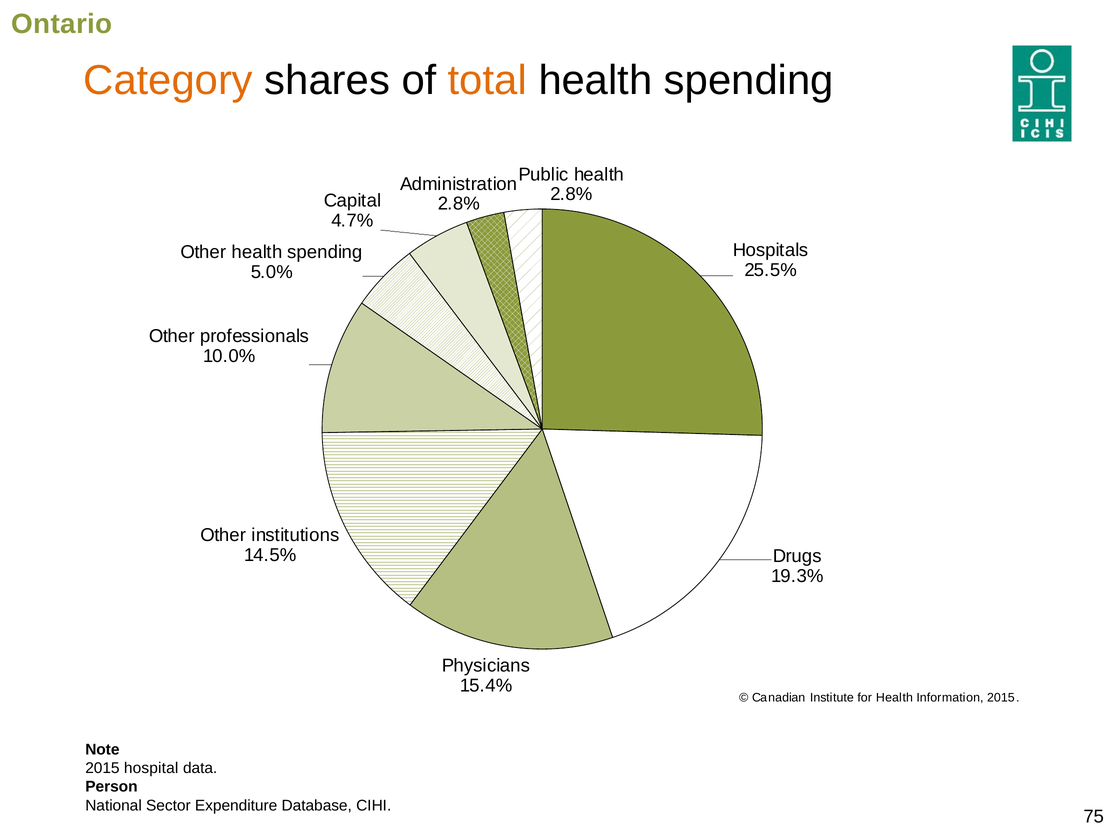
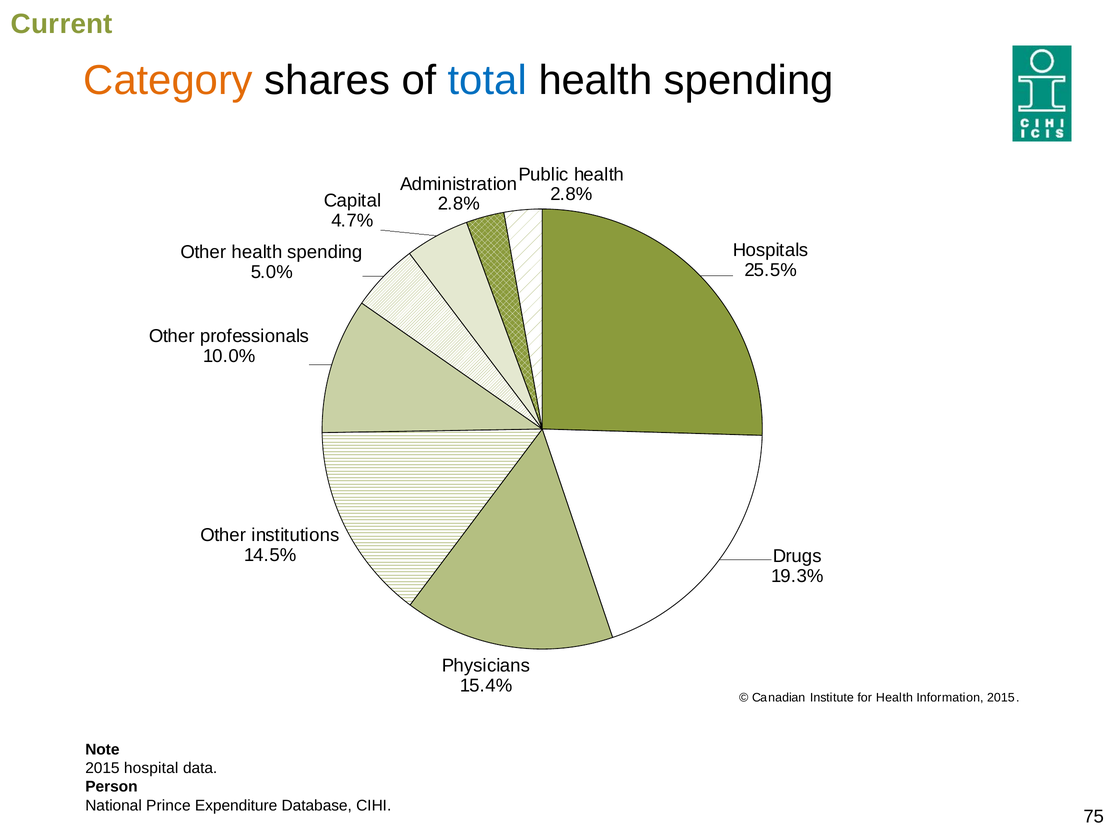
Ontario: Ontario -> Current (62, 24)
total colour: orange -> blue (487, 80)
Sector: Sector -> Prince (168, 806)
